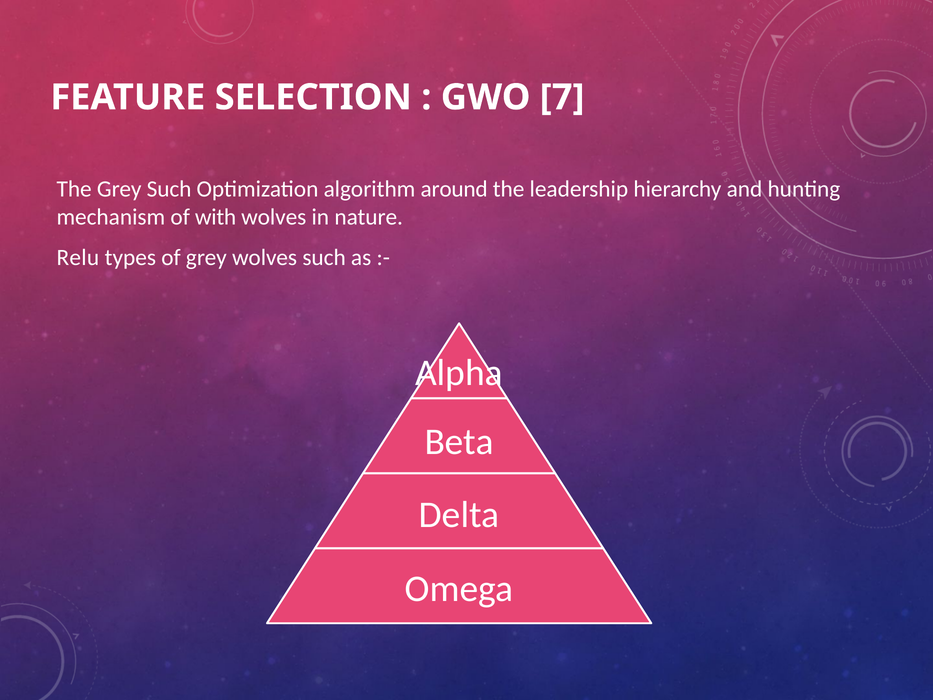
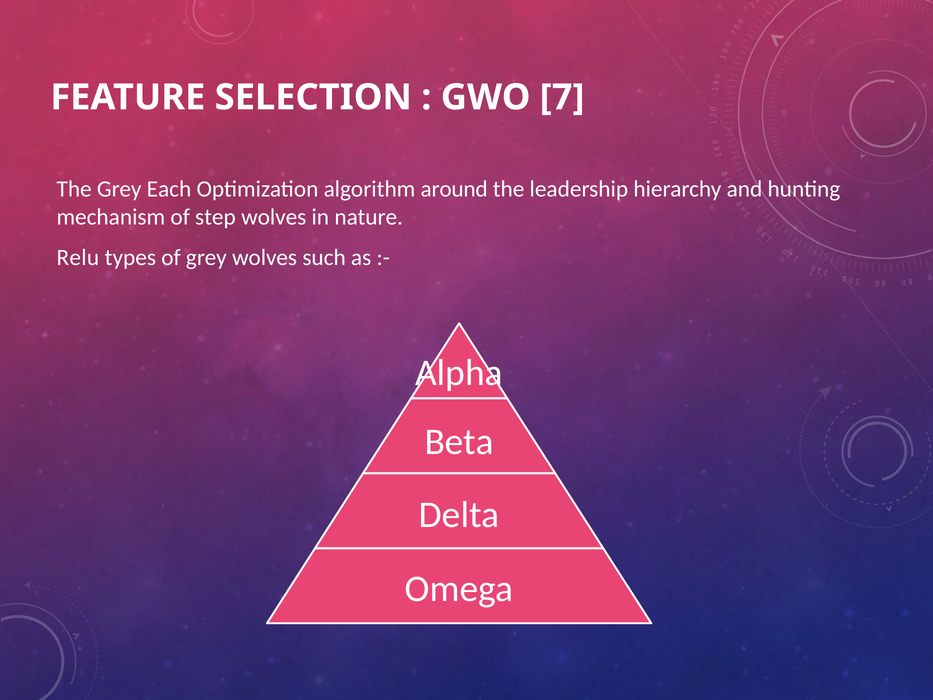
Grey Such: Such -> Each (169, 189)
with: with -> step (215, 217)
